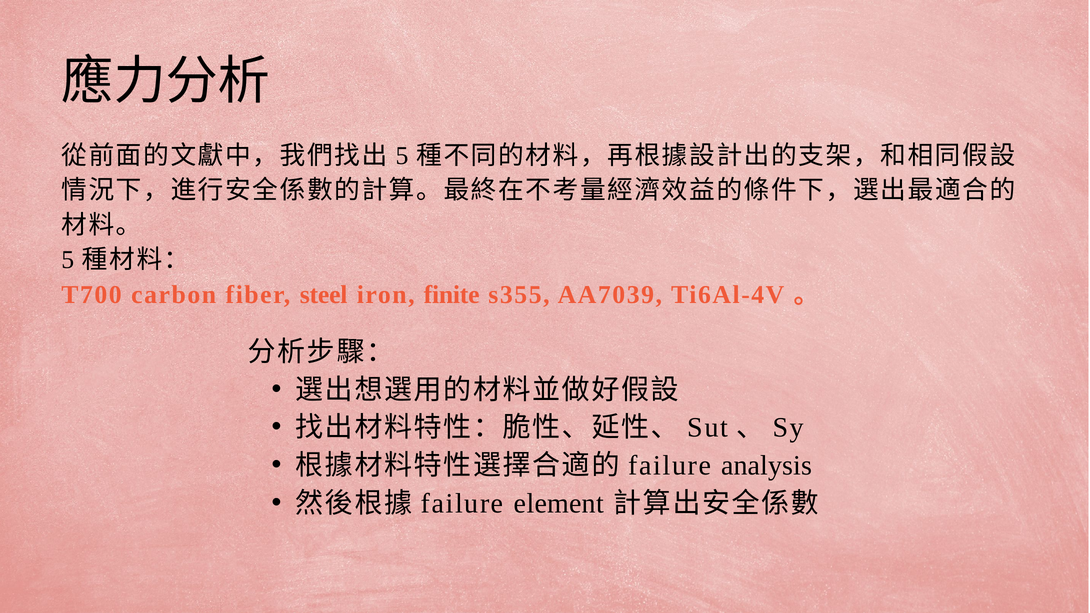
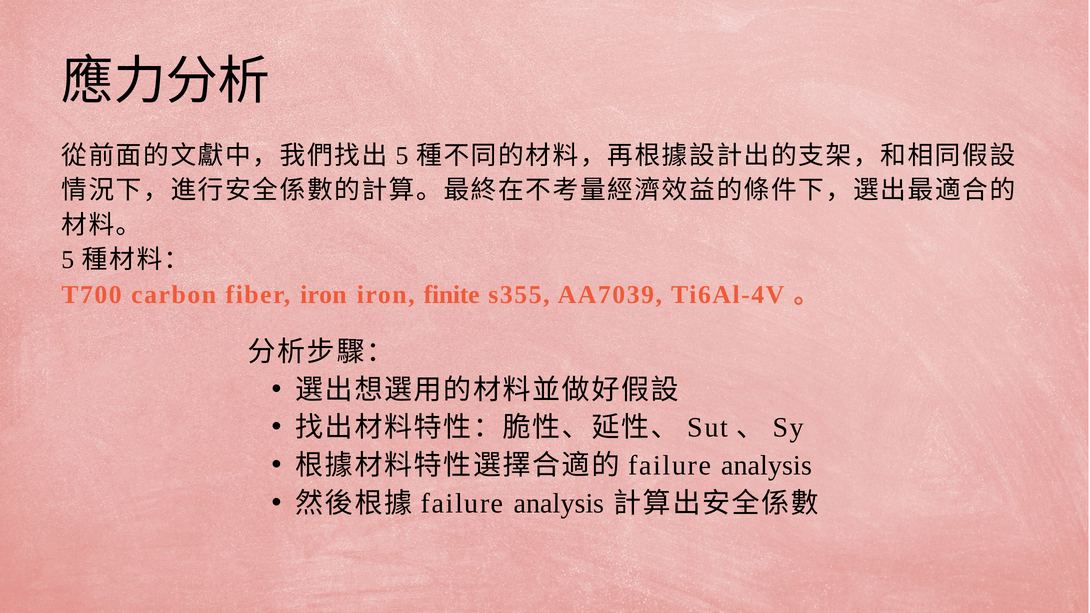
fiber steel: steel -> iron (323, 295)
element: element -> analysis (559, 503)
